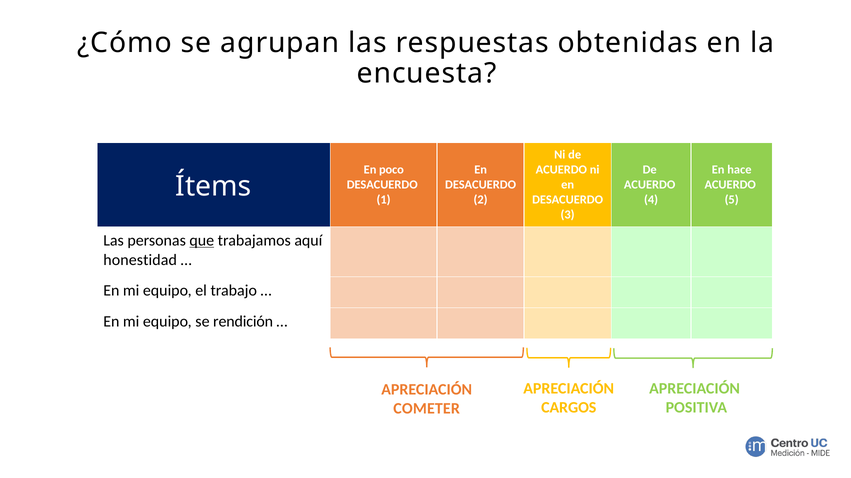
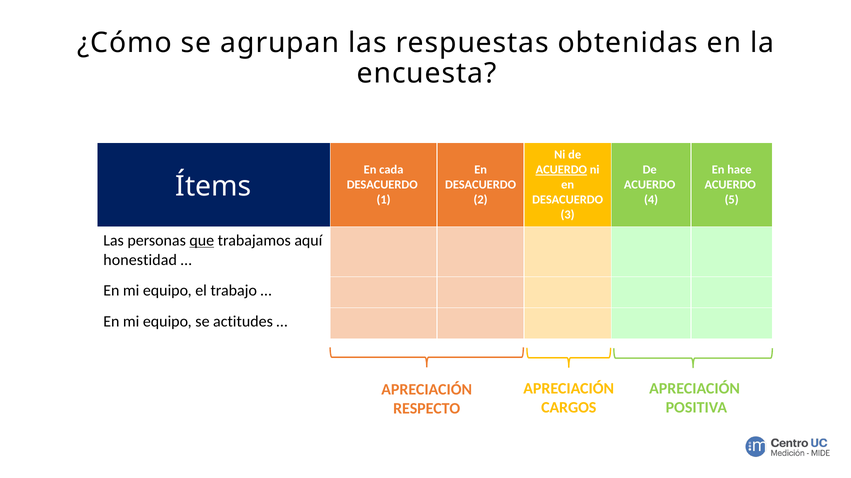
poco: poco -> cada (391, 170)
ACUERDO underline: none -> present (561, 170)
rendición: rendición -> actitudes (243, 322)
COMETER: COMETER -> RESPECTO (427, 409)
